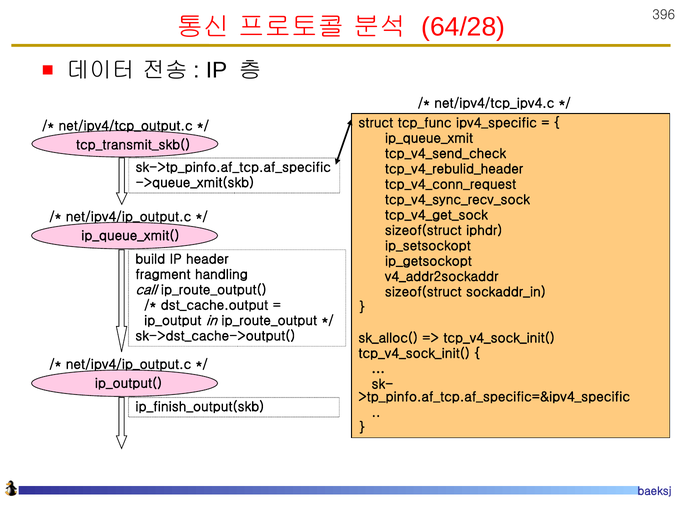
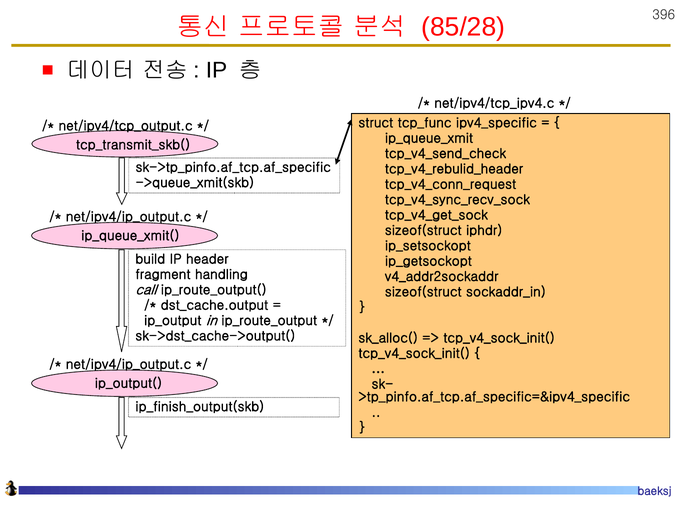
64/28: 64/28 -> 85/28 (463, 27)
